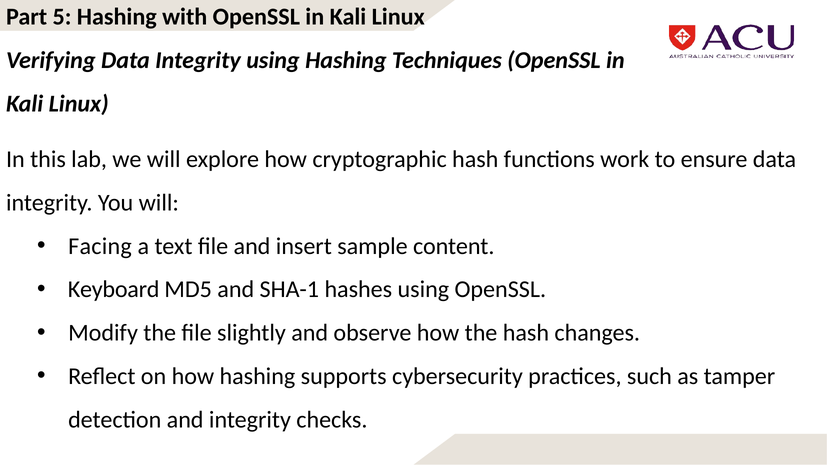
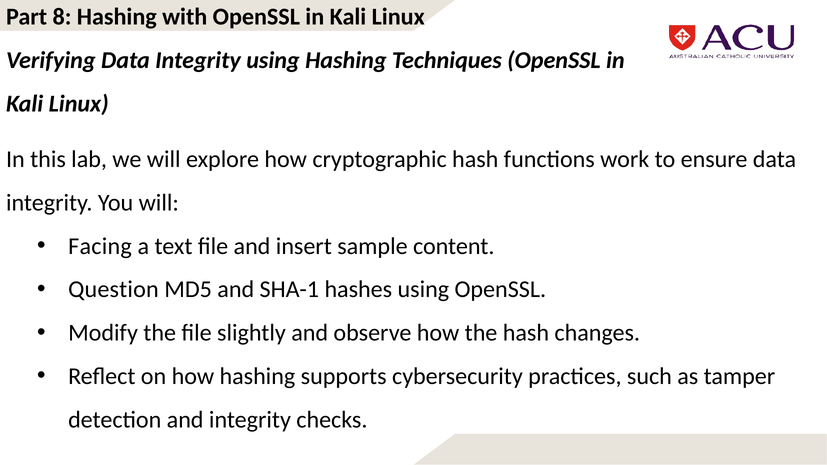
5: 5 -> 8 (62, 17)
Keyboard: Keyboard -> Question (113, 290)
